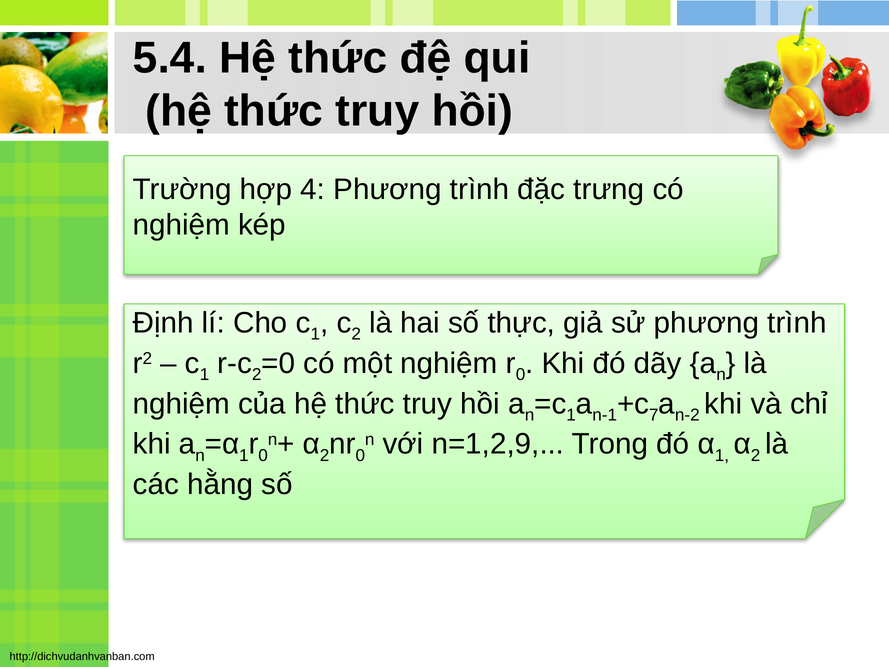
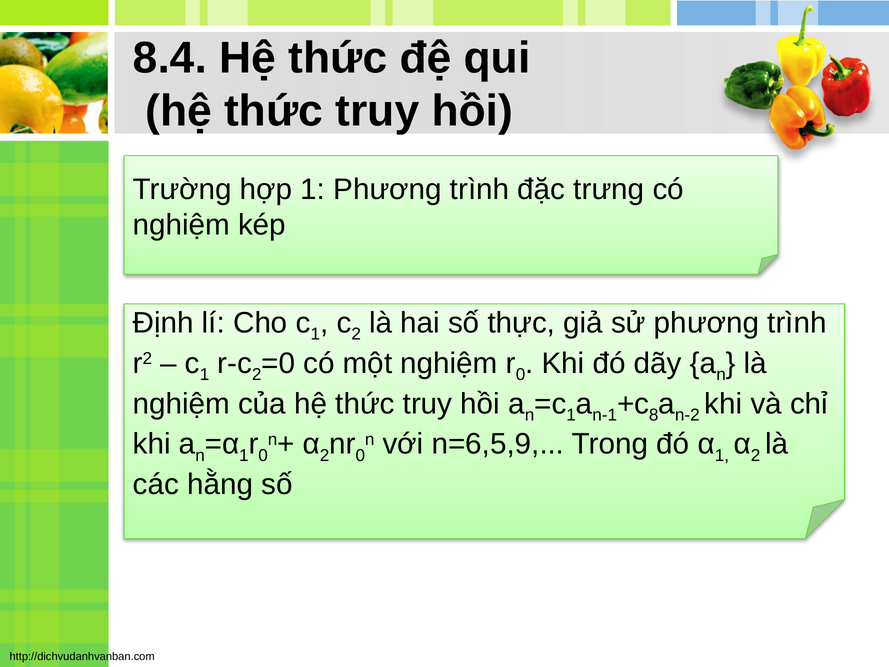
5.4: 5.4 -> 8.4 (170, 58)
hợp 4: 4 -> 1 (313, 189)
7: 7 -> 8 (654, 415)
n=1,2,9: n=1,2,9 -> n=6,5,9 (498, 444)
